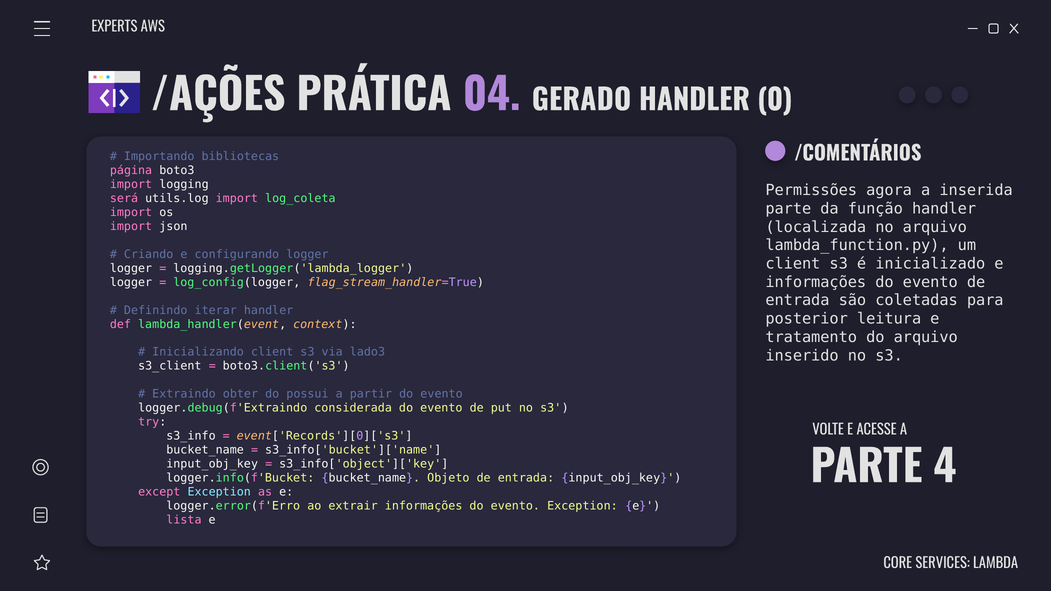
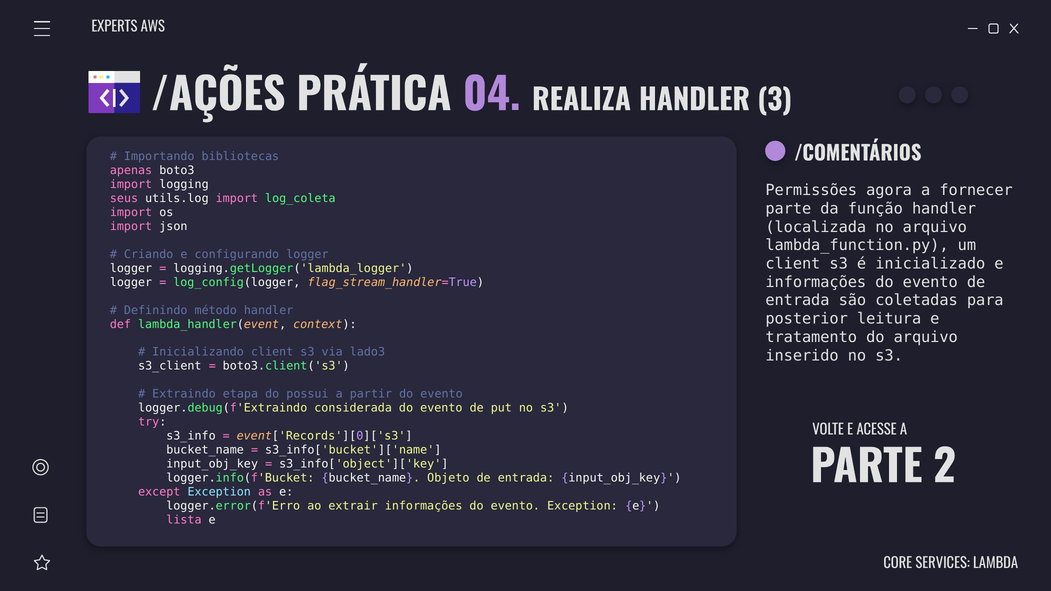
GERADO: GERADO -> REALIZA (581, 101)
0: 0 -> 3 (775, 101)
página: página -> apenas (131, 170)
inserida: inserida -> fornecer (976, 190)
será: será -> seus (124, 198)
iterar: iterar -> método (216, 310)
obter: obter -> etapa (240, 394)
4: 4 -> 2 (945, 468)
